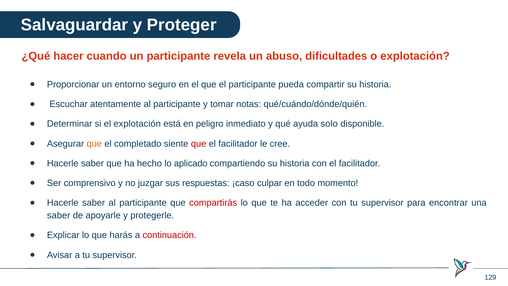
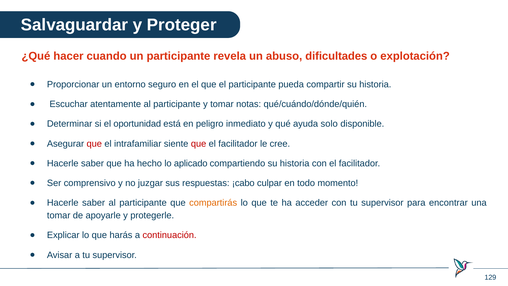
el explotación: explotación -> oportunidad (137, 124)
que colour: orange -> red (94, 144)
completado: completado -> intrafamiliar (138, 144)
¡caso: ¡caso -> ¡cabo (243, 183)
compartirás colour: red -> orange (213, 203)
saber: saber -> tomar (59, 215)
